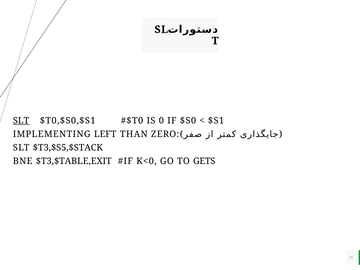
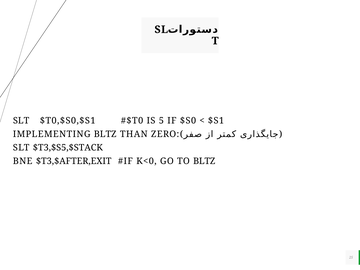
SLT underline: present -> none (21, 121)
0: 0 -> 5 (161, 121)
IMPLEMENTING LEFT: LEFT -> BLTZ (105, 134)
$T3,$TABLE,EXIT: $T3,$TABLE,EXIT -> $T3,$AFTER,EXIT (74, 161)
TO GETS: GETS -> BLTZ (204, 161)
